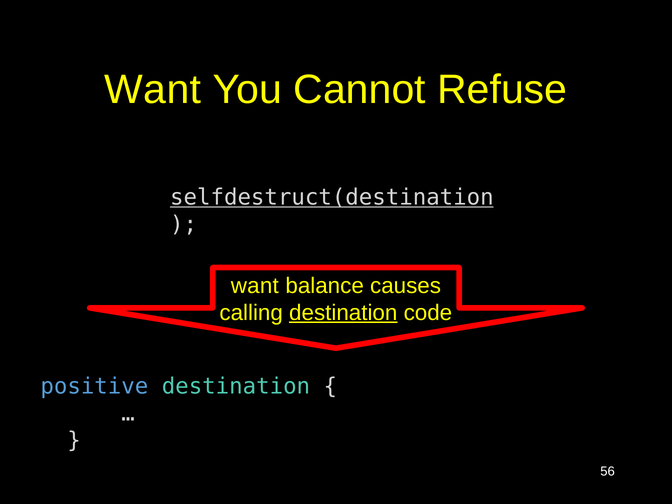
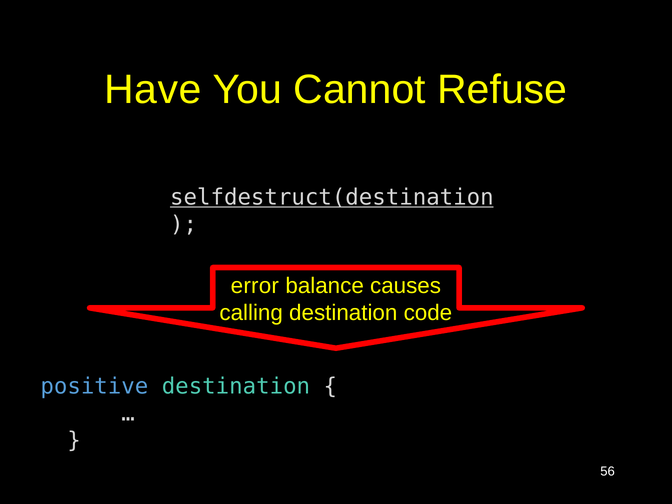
Want: Want -> Have (153, 90)
want: want -> error (255, 286)
destination underline: present -> none (343, 313)
